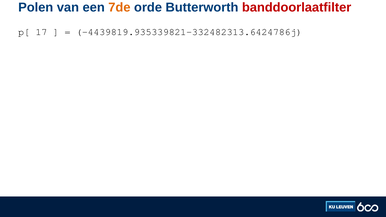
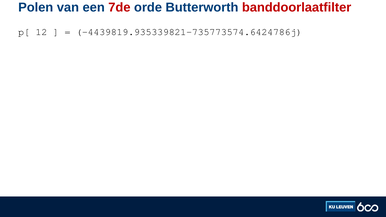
7de colour: orange -> red (119, 7)
17: 17 -> 12 (41, 32)
-4439819.935339821-332482313.6424786j: -4439819.935339821-332482313.6424786j -> -4439819.935339821-735773574.6424786j (189, 32)
